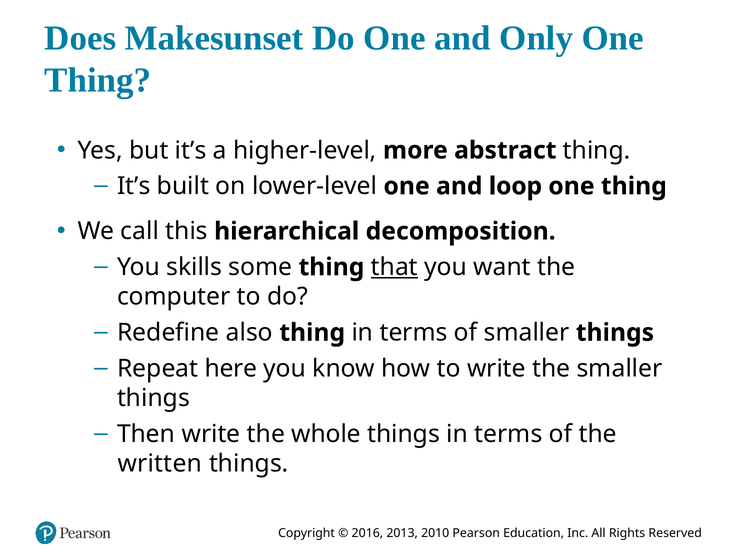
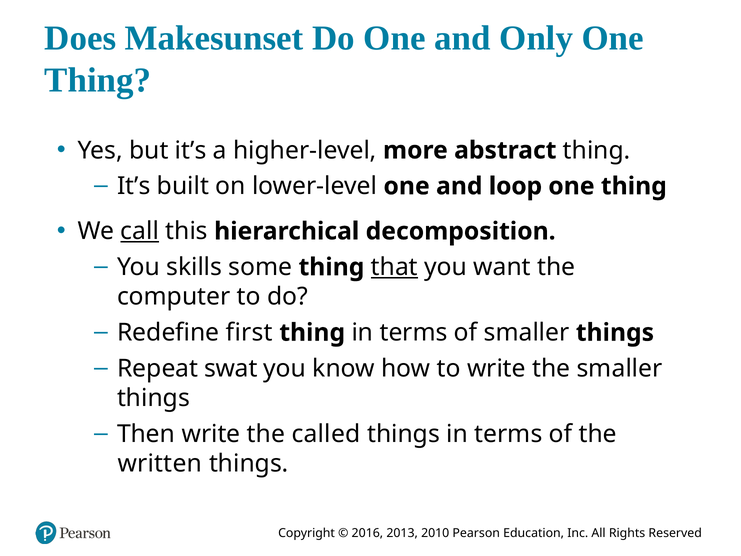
call underline: none -> present (140, 231)
also: also -> first (249, 332)
here: here -> swat (231, 368)
whole: whole -> called (326, 434)
